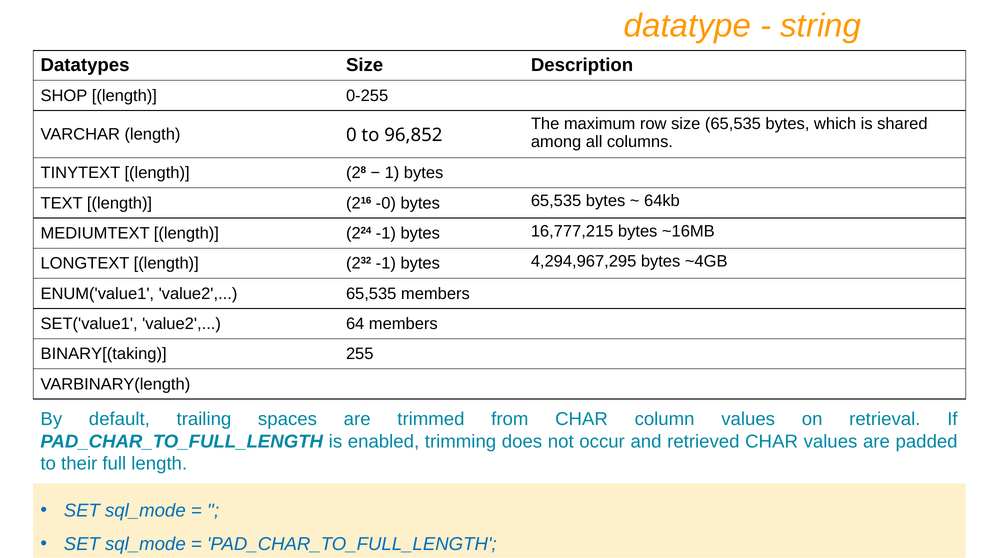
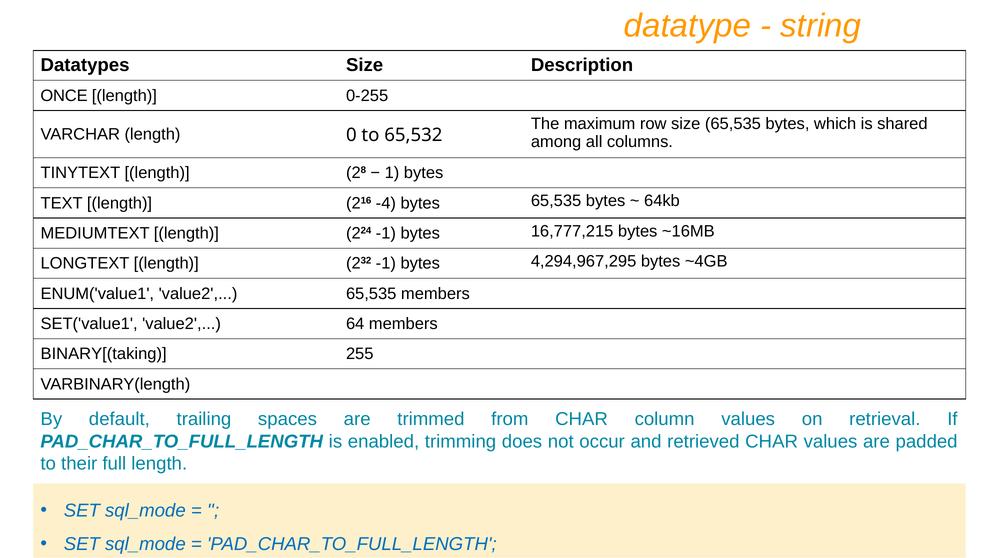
SHOP: SHOP -> ONCE (64, 96)
96,852: 96,852 -> 65,532 (413, 135)
-0: -0 -> -4 (386, 203)
